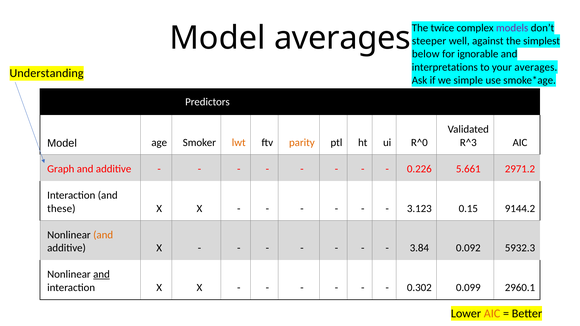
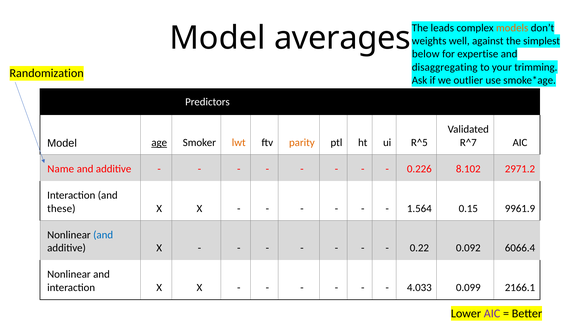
twice: twice -> leads (442, 28)
models colour: purple -> orange (512, 28)
steeper: steeper -> weights (429, 41)
ignorable: ignorable -> expertise (478, 54)
interpretations: interpretations -> disaggregating (445, 67)
your averages: averages -> trimming (536, 67)
Understanding: Understanding -> Randomization (47, 73)
simple: simple -> outlier (468, 80)
age underline: none -> present (159, 143)
R^0: R^0 -> R^5 (419, 143)
R^3: R^3 -> R^7 (468, 143)
Graph: Graph -> Name (61, 169)
5.661: 5.661 -> 8.102 (468, 169)
3.123: 3.123 -> 1.564 (419, 209)
9144.2: 9144.2 -> 9961.9 (520, 209)
and colour: orange -> blue (103, 235)
3.84: 3.84 -> 0.22 (419, 248)
5932.3: 5932.3 -> 6066.4 (520, 248)
and underline: present -> none (101, 275)
0.302: 0.302 -> 4.033 (419, 288)
2960.1: 2960.1 -> 2166.1 (520, 288)
AIC colour: orange -> purple (492, 314)
